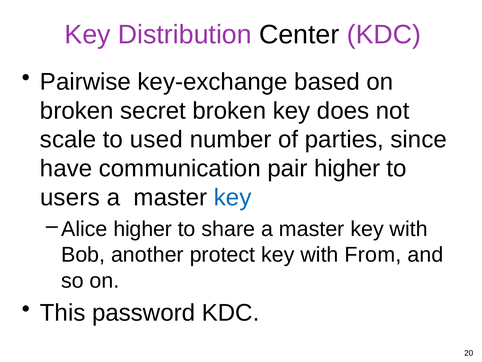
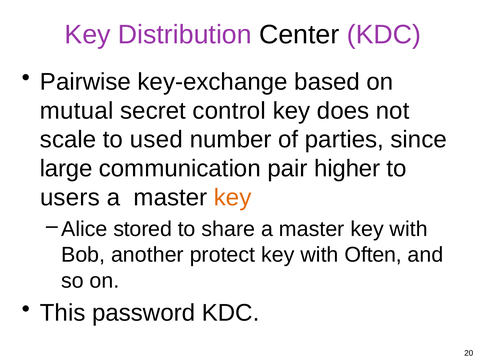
broken: broken -> mutual (77, 111)
secret broken: broken -> control (229, 111)
have: have -> large (66, 168)
key colour: blue -> orange (233, 197)
Alice higher: higher -> stored (143, 229)
From: From -> Often (373, 254)
